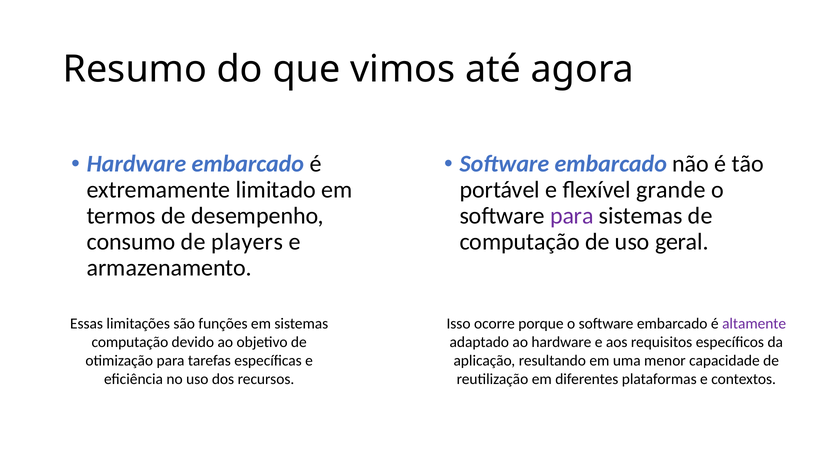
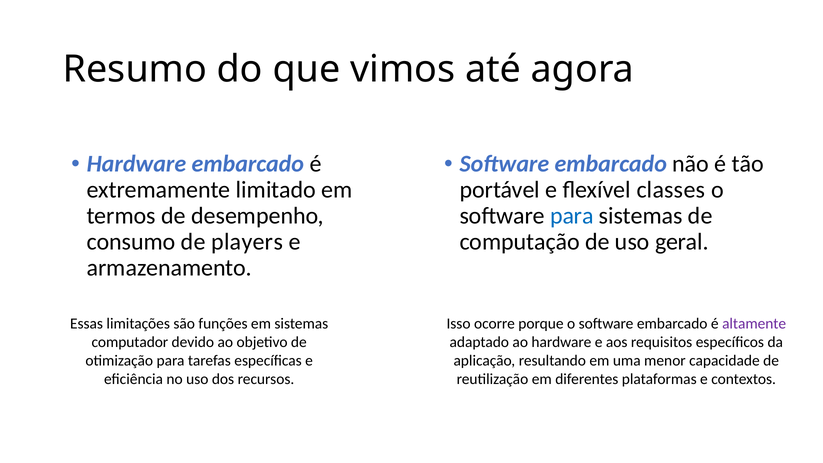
grande: grande -> classes (671, 190)
para colour: purple -> blue (572, 216)
computação: computação -> computador (130, 342)
